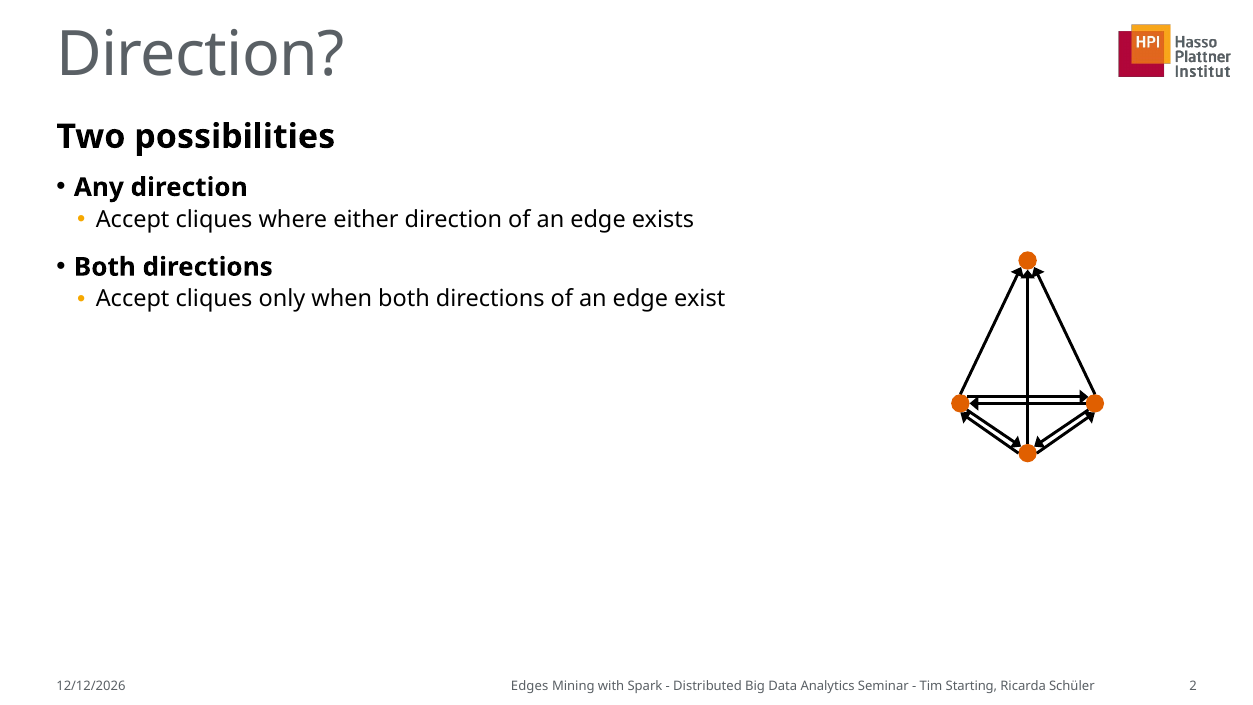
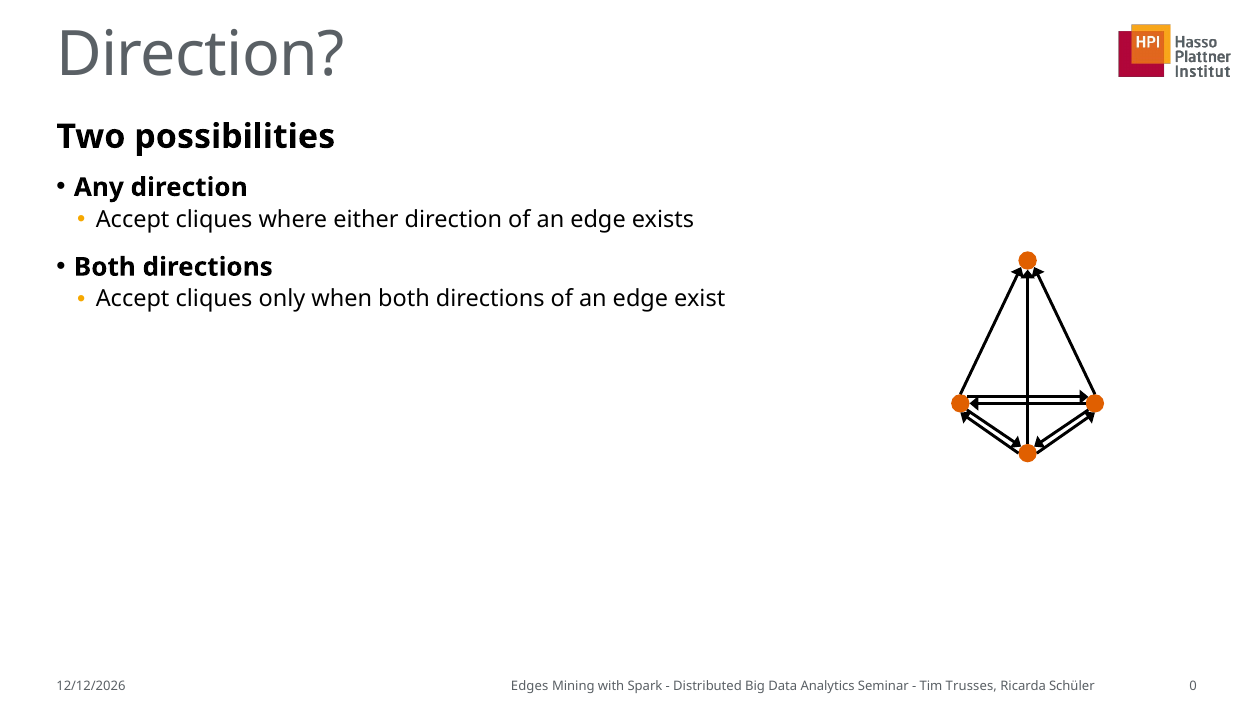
Starting: Starting -> Trusses (971, 686)
2: 2 -> 0 (1193, 686)
